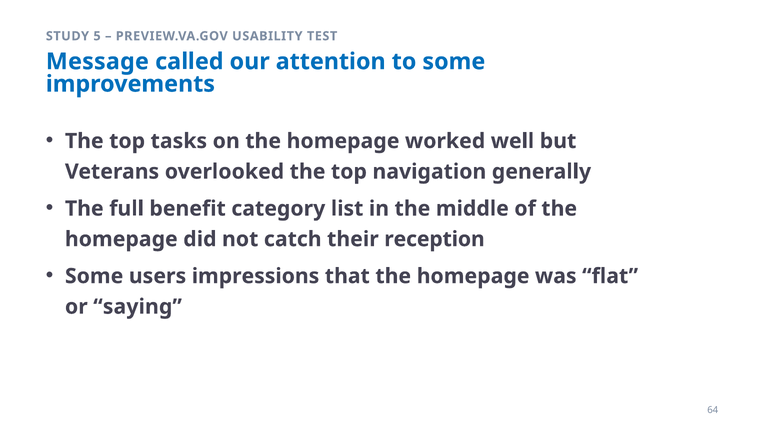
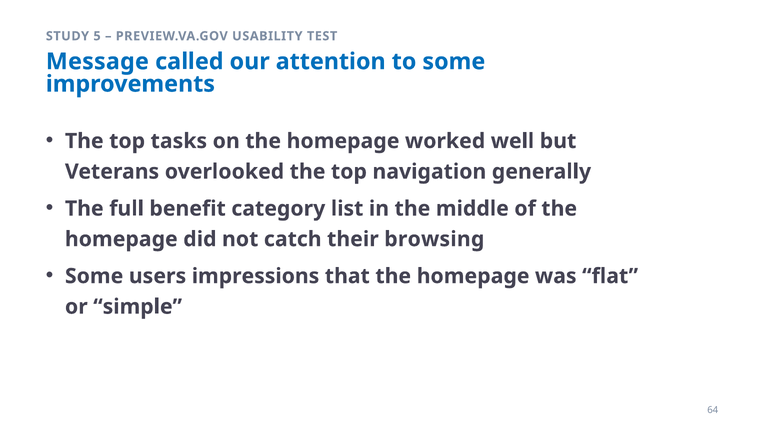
reception: reception -> browsing (434, 239)
saying: saying -> simple (138, 307)
